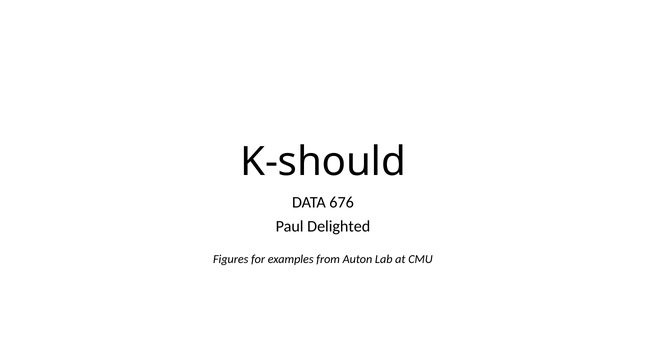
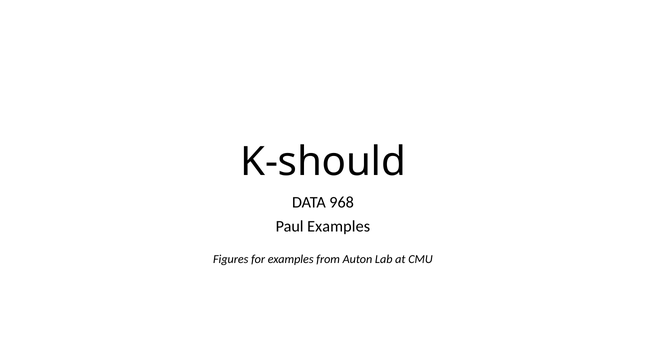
676: 676 -> 968 (342, 202)
Paul Delighted: Delighted -> Examples (339, 226)
